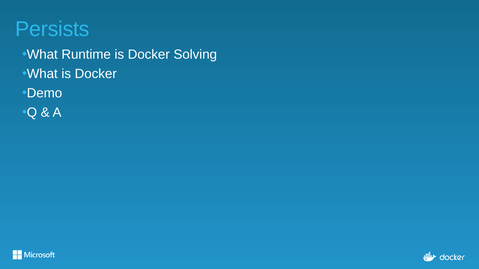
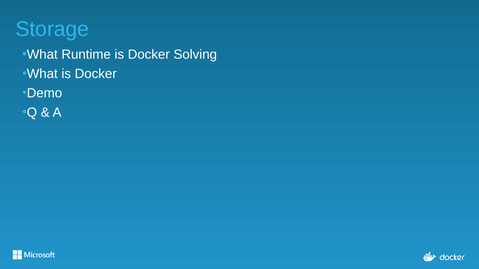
Persists: Persists -> Storage (52, 29)
